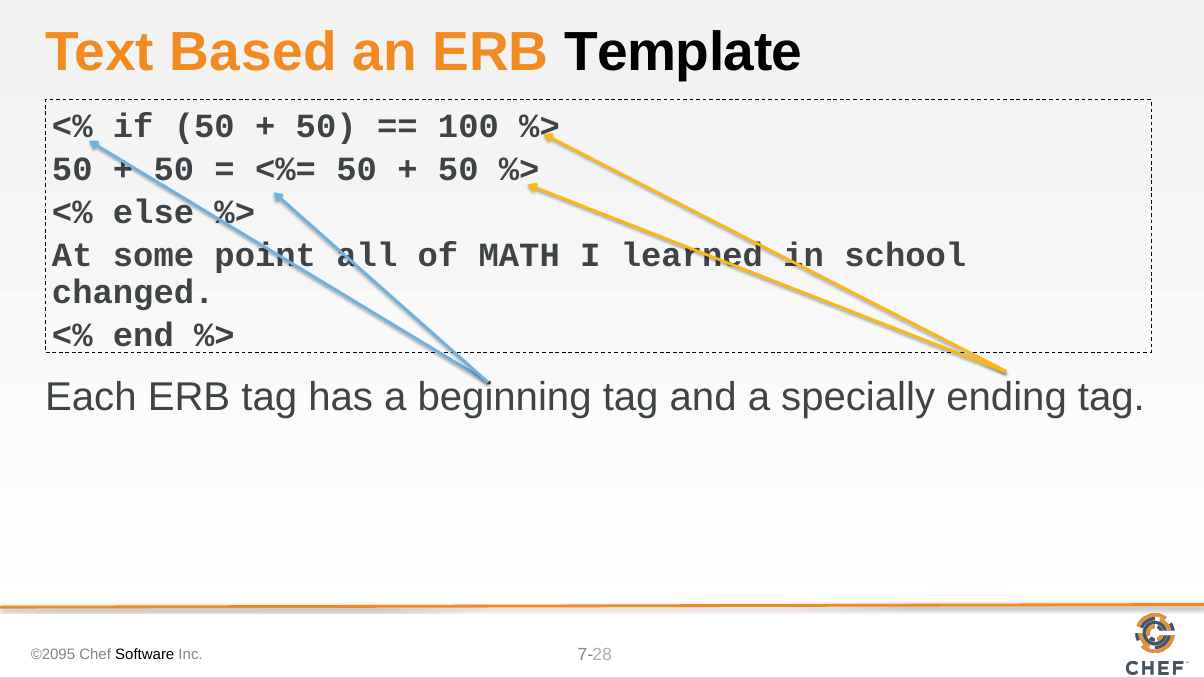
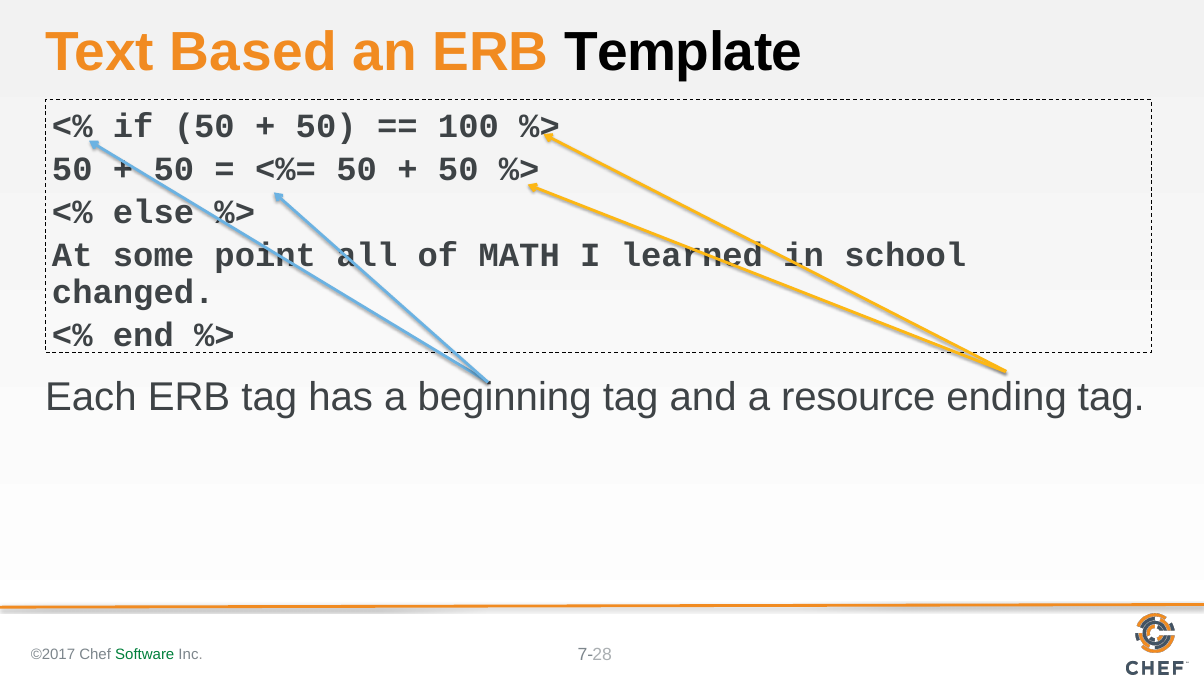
specially: specially -> resource (858, 397)
©2095: ©2095 -> ©2017 (53, 655)
Software colour: black -> green (145, 655)
